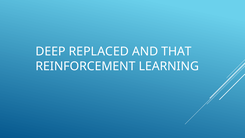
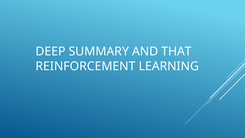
REPLACED: REPLACED -> SUMMARY (99, 51)
